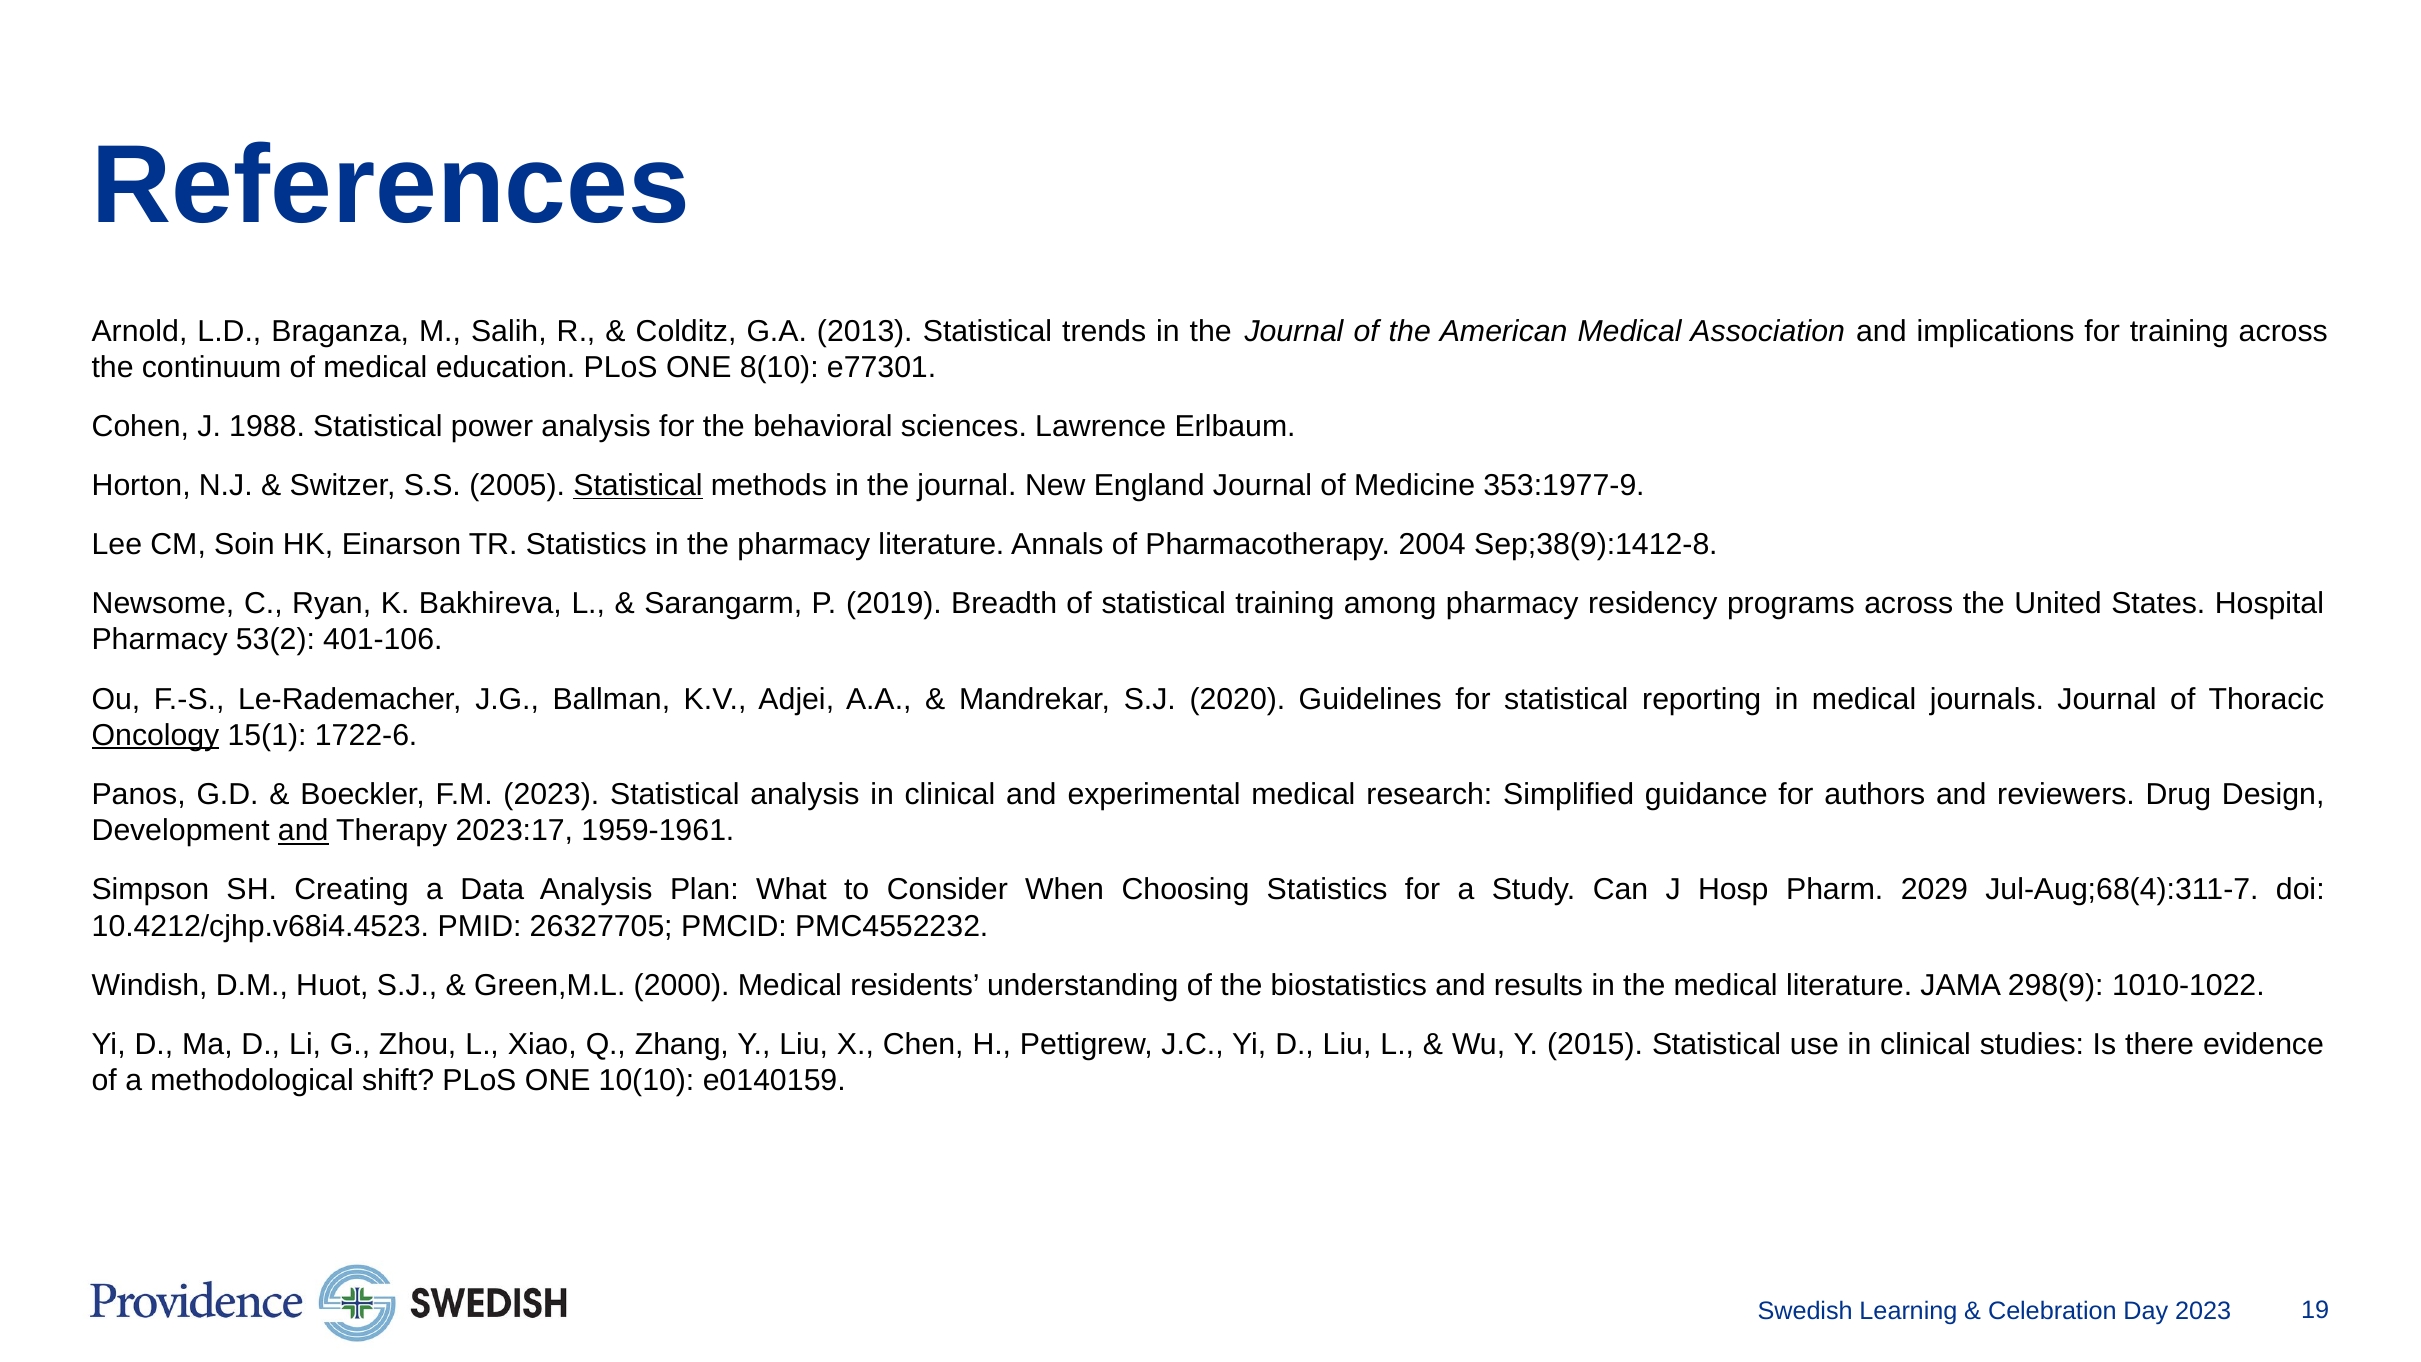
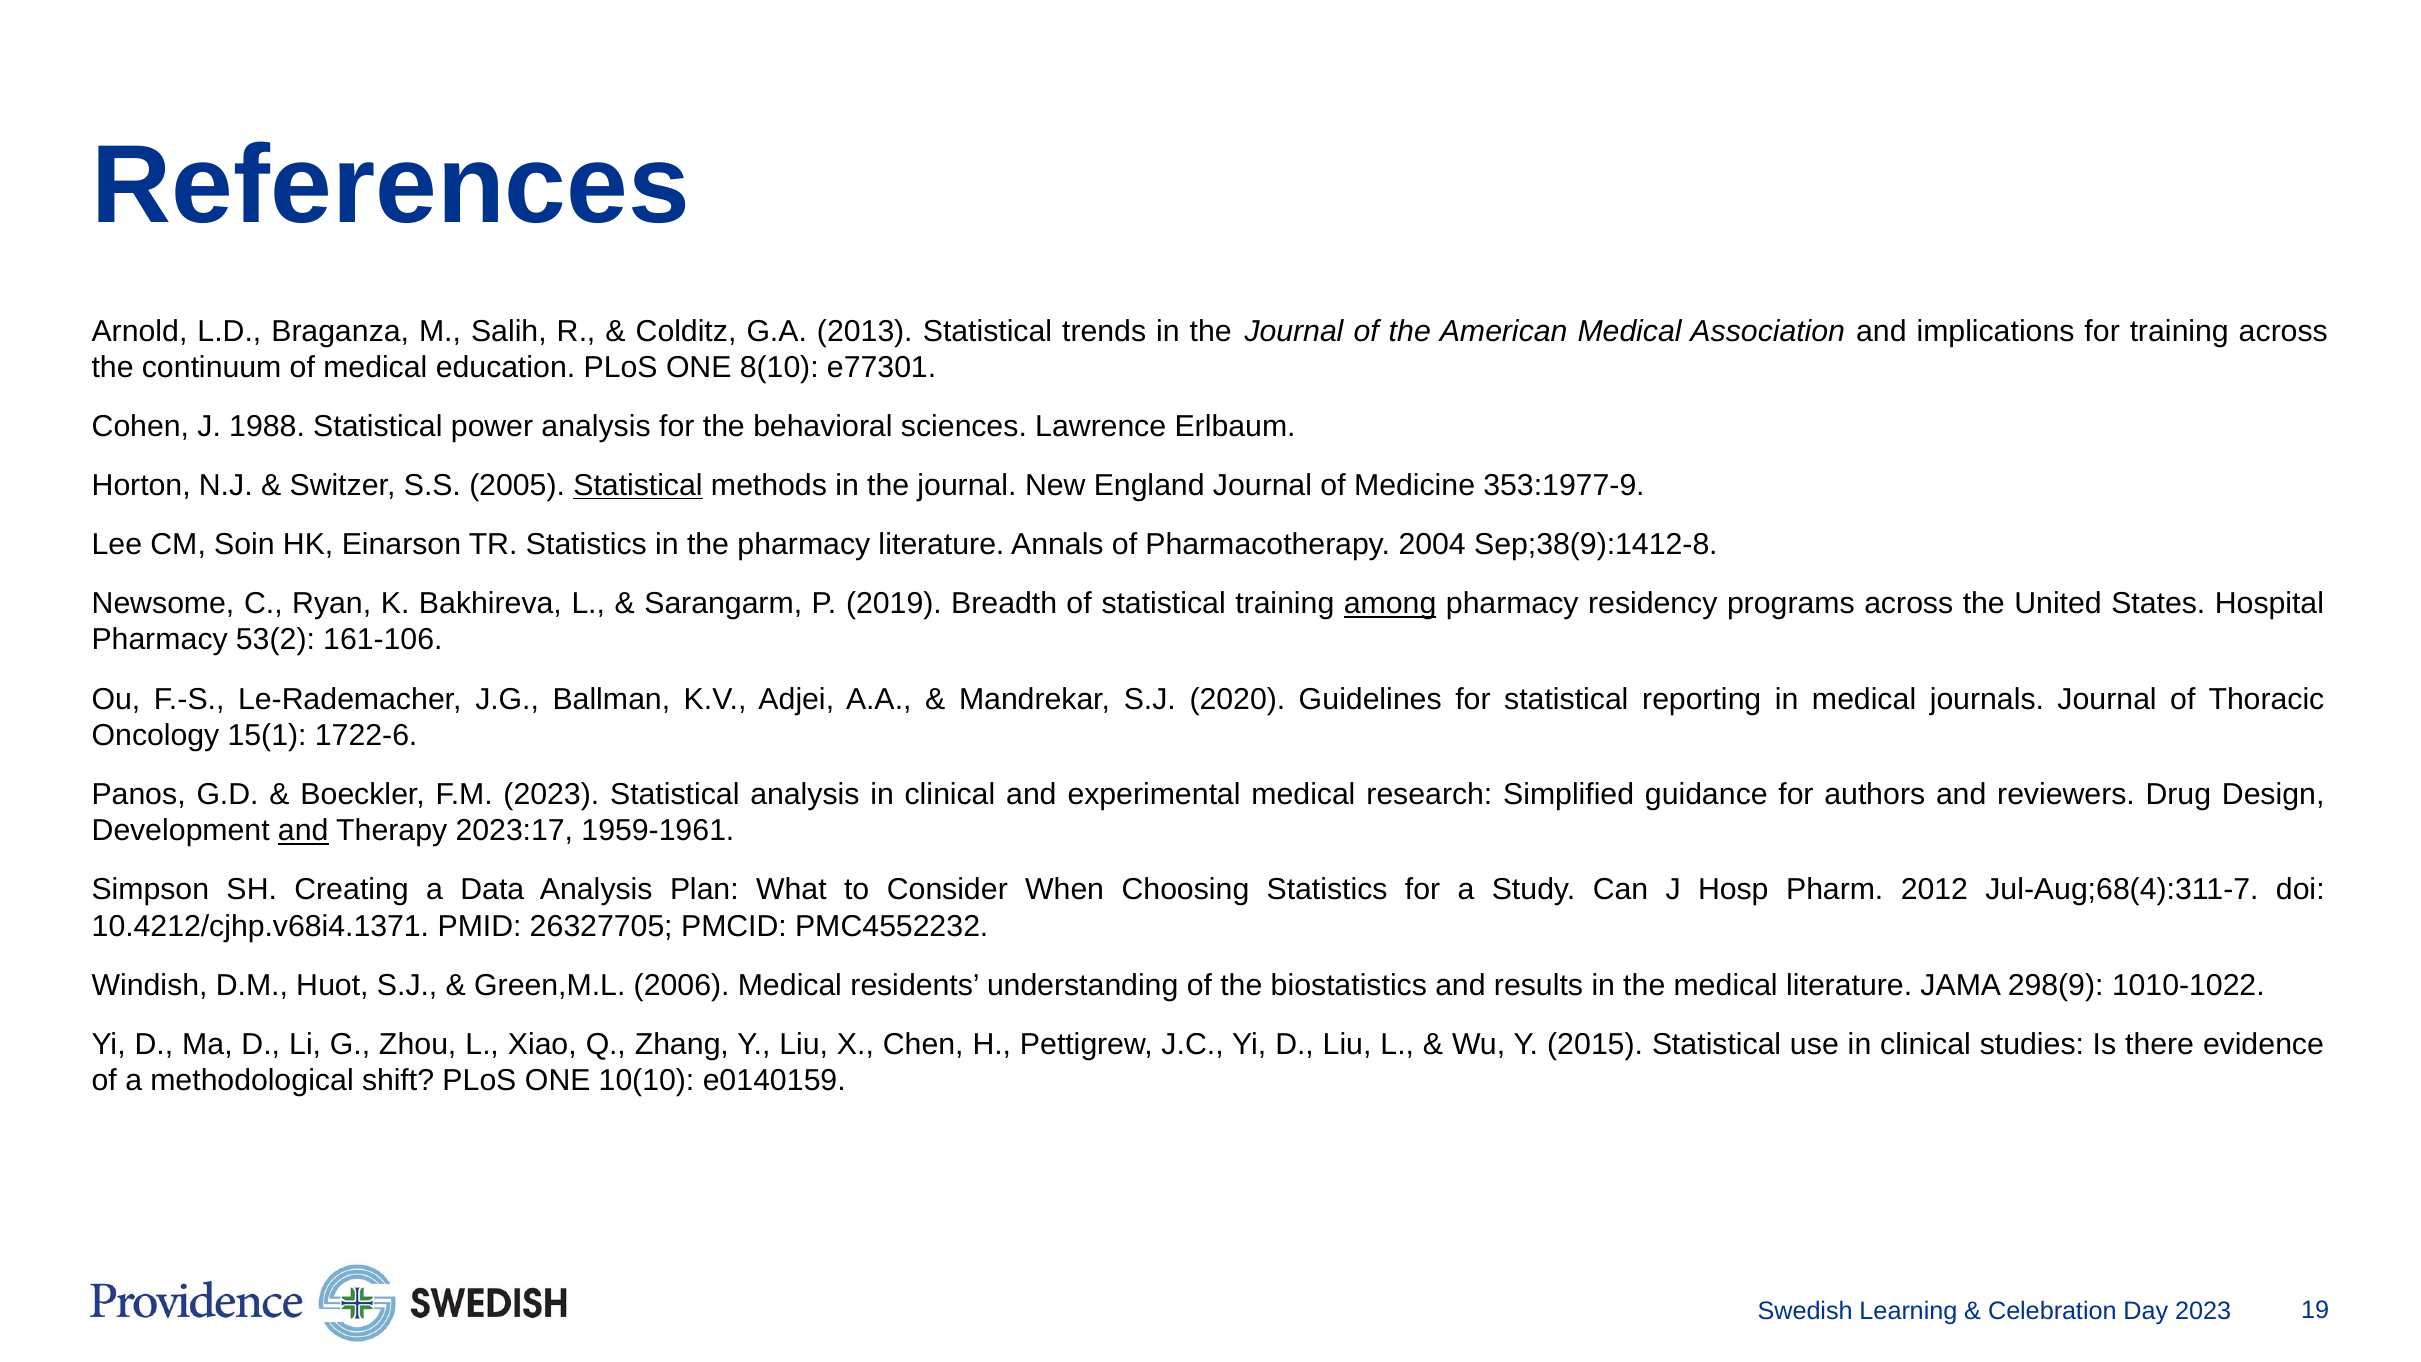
among underline: none -> present (1390, 604)
401-106: 401-106 -> 161-106 (383, 640)
Oncology underline: present -> none (156, 735)
2029: 2029 -> 2012 (1934, 890)
10.4212/cjhp.v68i4.4523: 10.4212/cjhp.v68i4.4523 -> 10.4212/cjhp.v68i4.1371 (260, 926)
2000: 2000 -> 2006 (682, 985)
